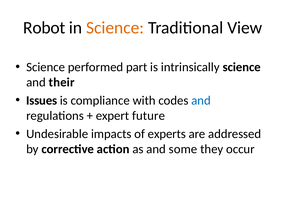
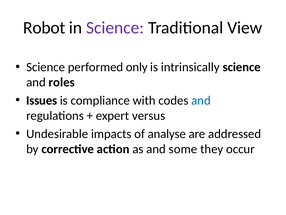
Science colour: orange -> purple (115, 28)
part: part -> only (137, 67)
their: their -> roles (62, 82)
future: future -> versus (149, 115)
experts: experts -> analyse (167, 134)
